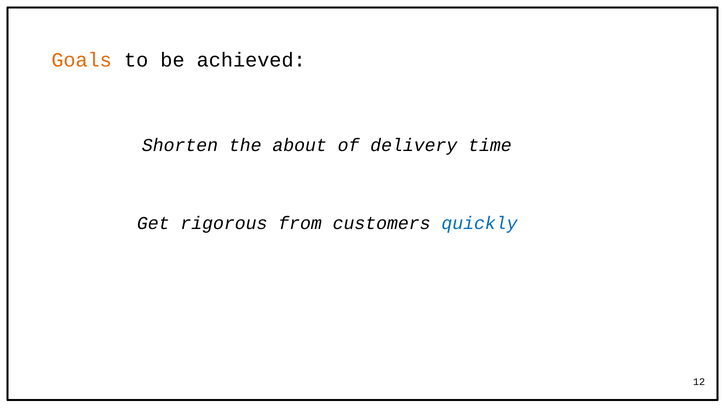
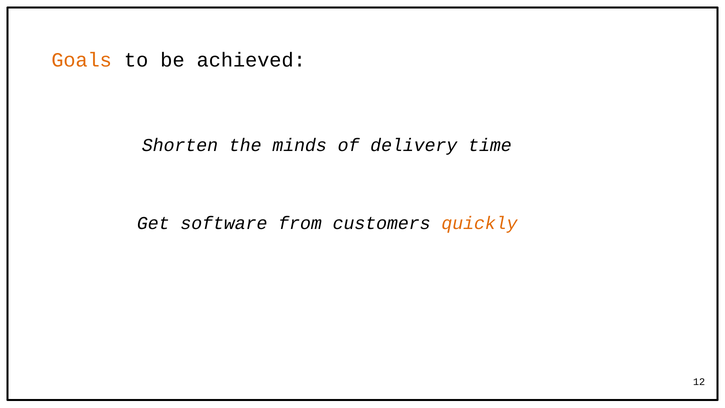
about: about -> minds (300, 145)
rigorous: rigorous -> software (224, 223)
quickly colour: blue -> orange (480, 223)
